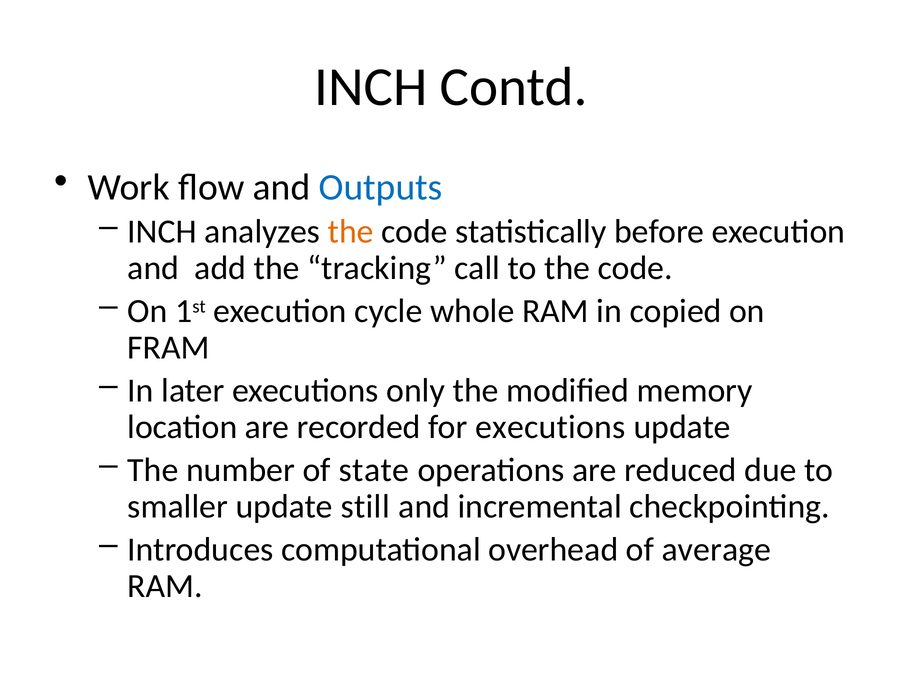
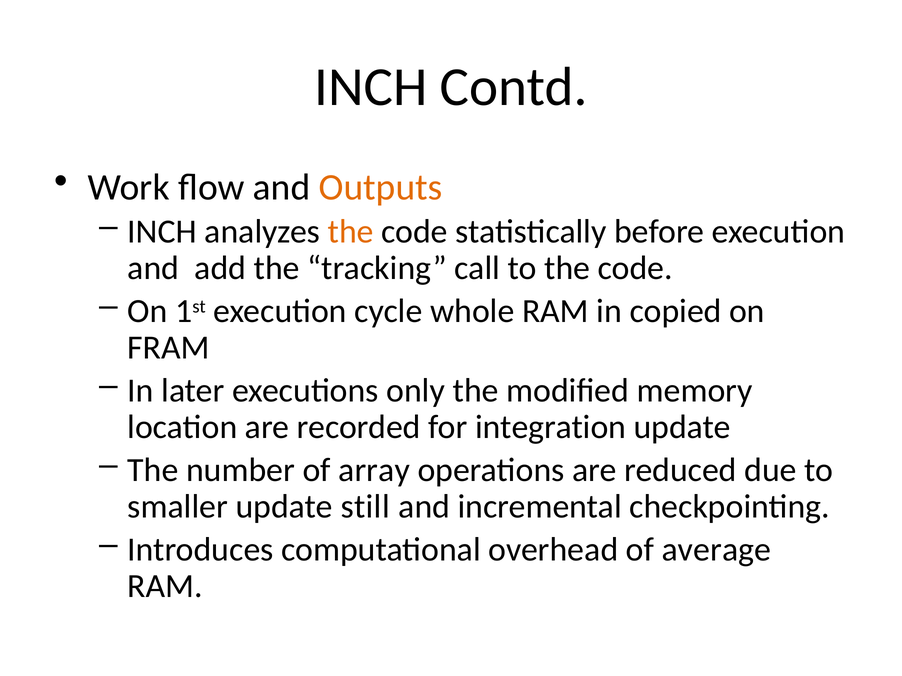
Outputs colour: blue -> orange (381, 188)
for executions: executions -> integration (551, 427)
state: state -> array (374, 470)
